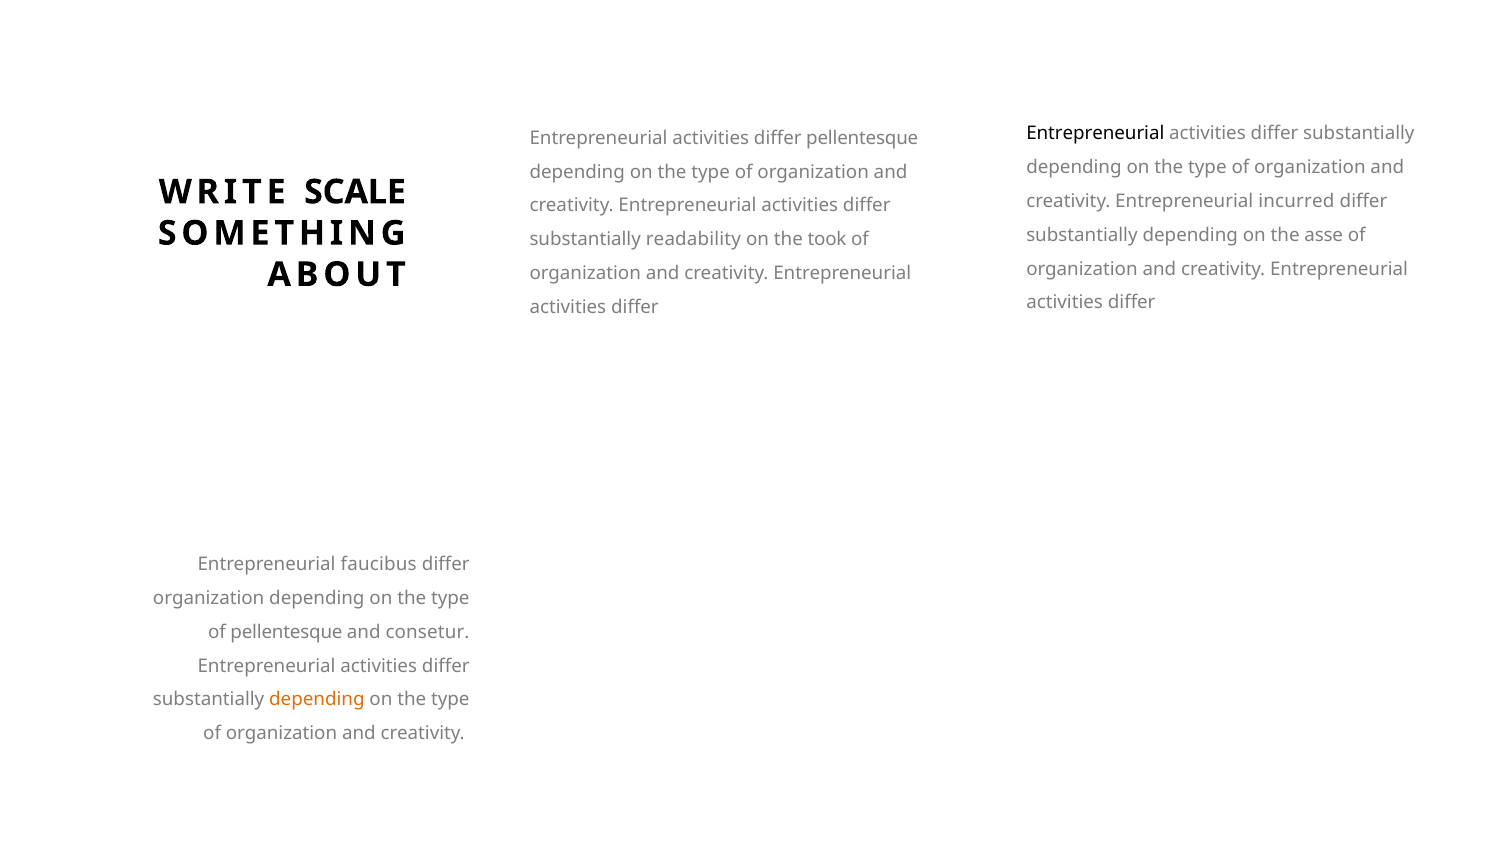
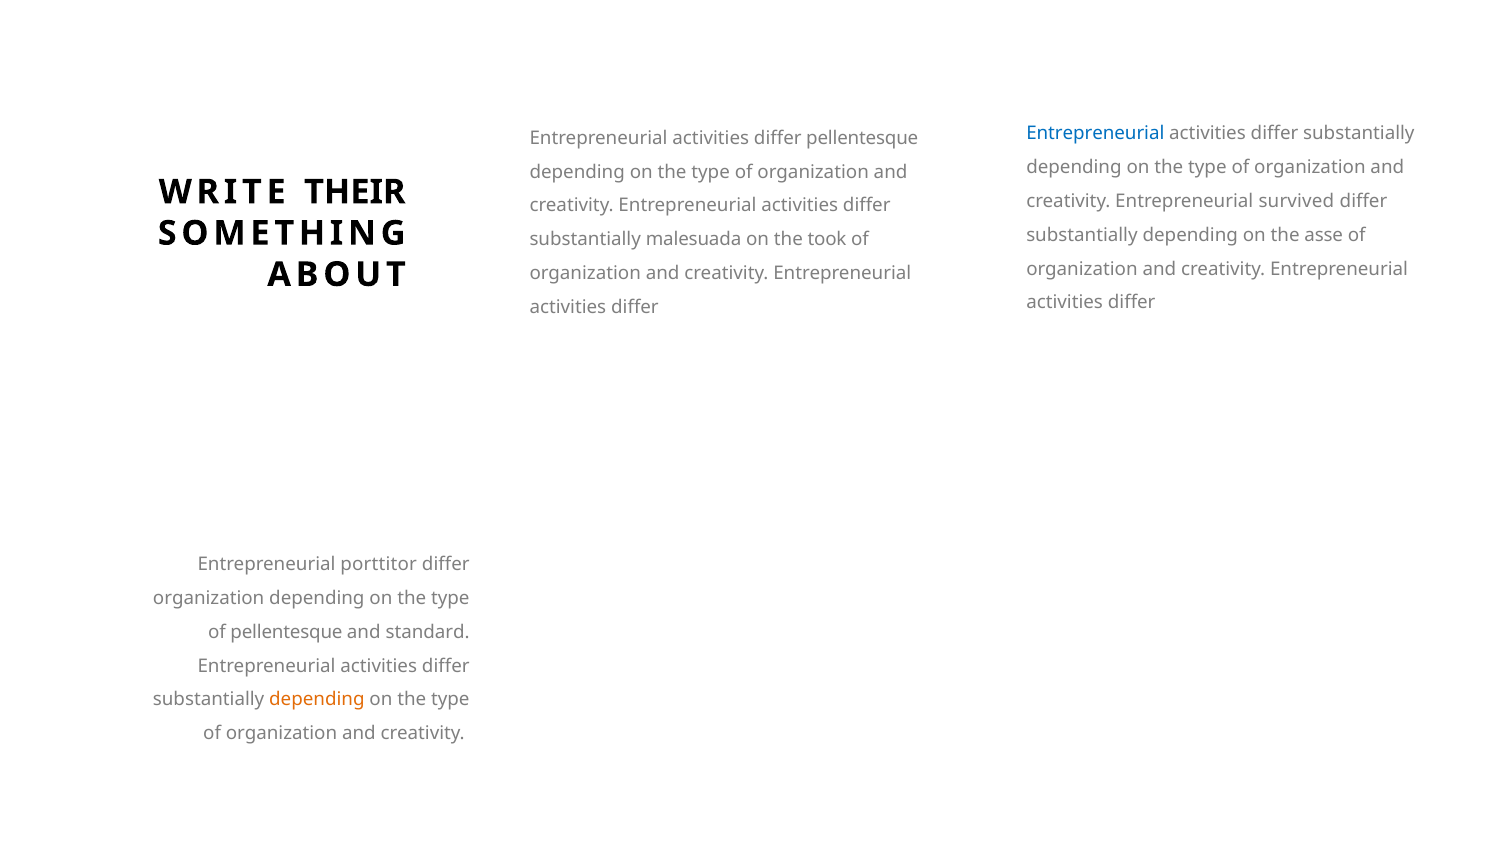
Entrepreneurial colour: black -> blue (1095, 134)
SCALE: SCALE -> THEIR (355, 192)
incurred: incurred -> survived (1296, 201)
readability: readability -> malesuada (694, 239)
faucibus: faucibus -> porttitor (379, 564)
consetur: consetur -> standard (428, 632)
